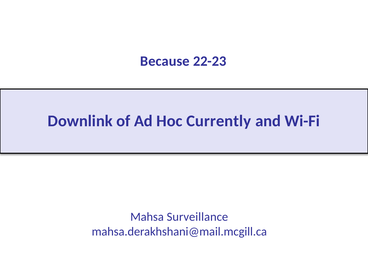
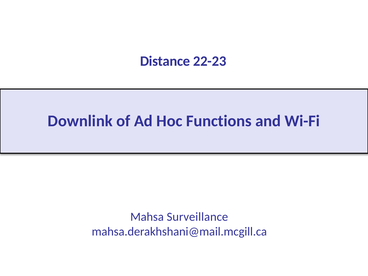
Because: Because -> Distance (165, 61)
Currently: Currently -> Functions (219, 121)
